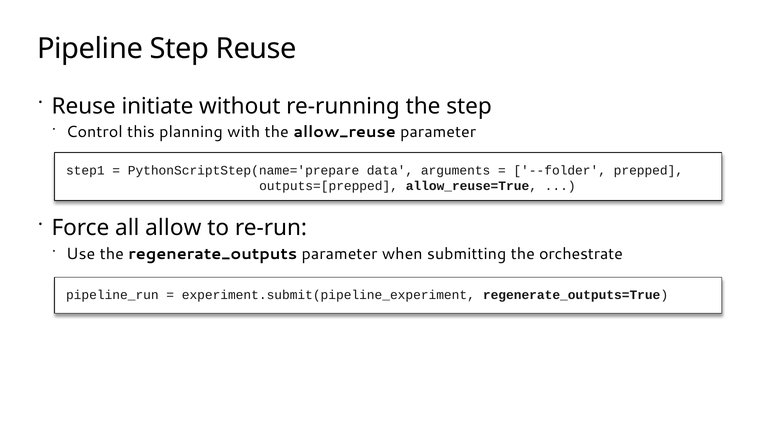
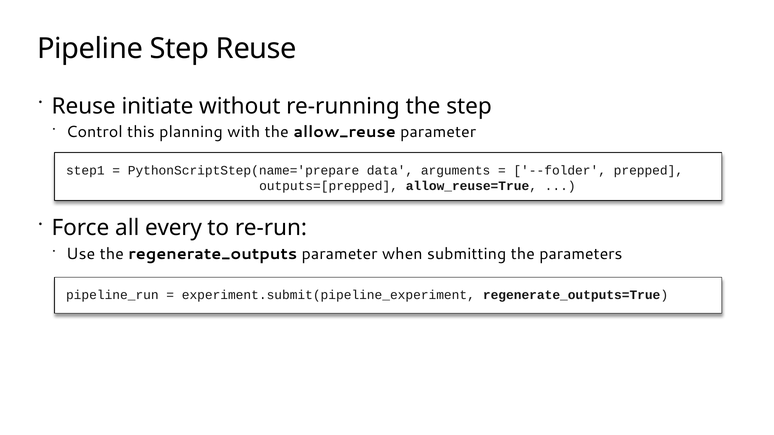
allow: allow -> every (173, 228)
orchestrate: orchestrate -> parameters (581, 254)
